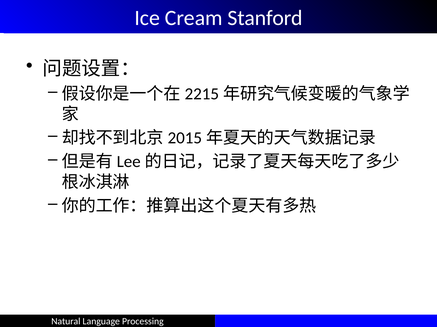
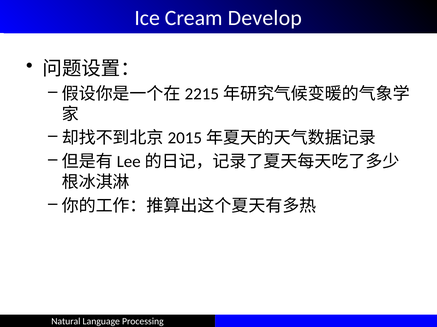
Stanford: Stanford -> Develop (265, 18)
